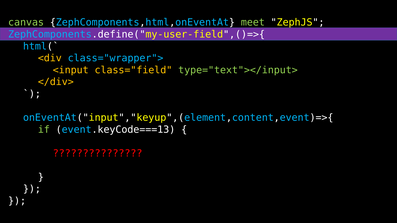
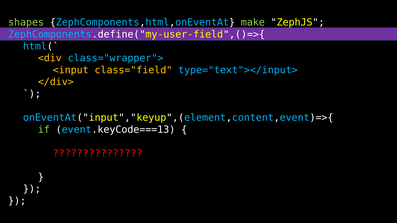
canvas: canvas -> shapes (26, 22)
meet: meet -> make (253, 22)
type="text"></input> colour: light green -> light blue (238, 70)
